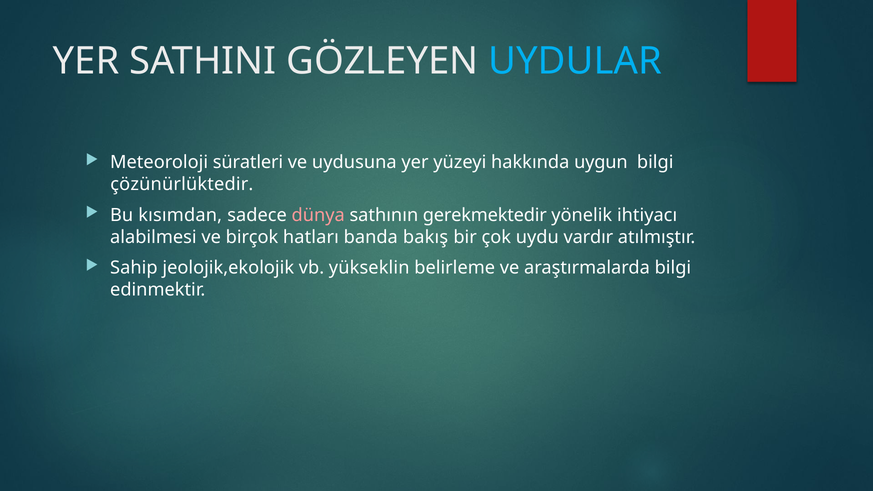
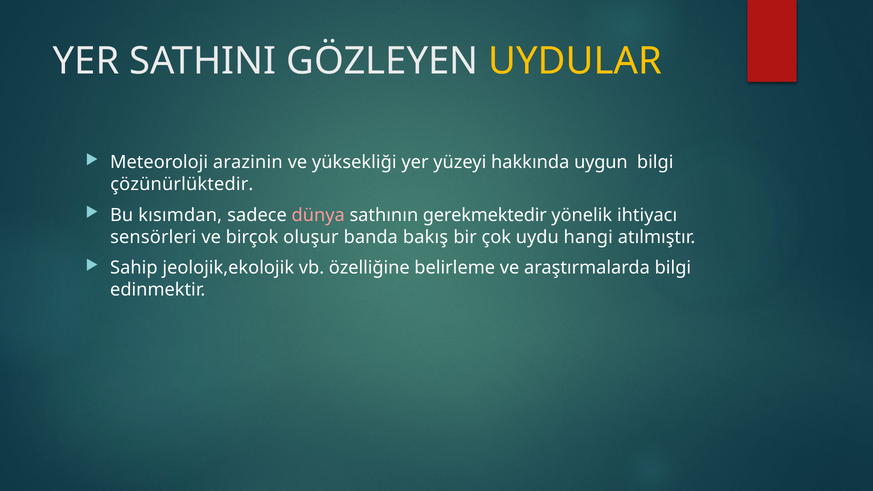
UYDULAR colour: light blue -> yellow (575, 61)
süratleri: süratleri -> arazinin (248, 162)
uydusuna: uydusuna -> yüksekliği (354, 162)
alabilmesi: alabilmesi -> sensörleri (153, 237)
hatları: hatları -> oluşur (311, 237)
vardır: vardır -> hangi (588, 237)
yükseklin: yükseklin -> özelliğine (369, 268)
